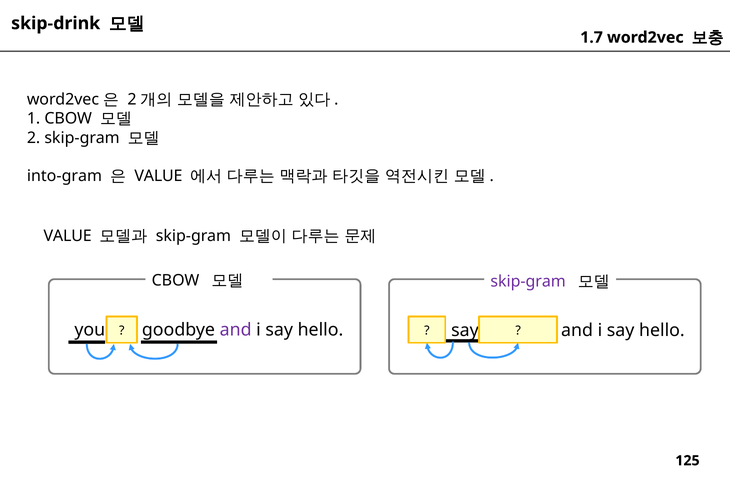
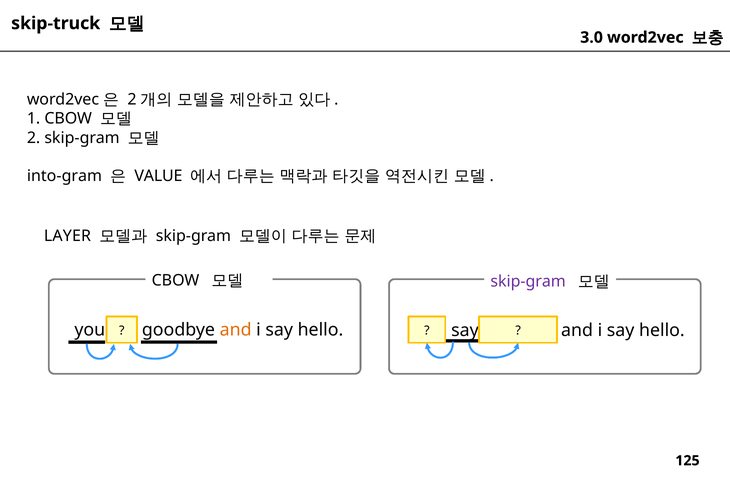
skip-drink: skip-drink -> skip-truck (56, 23)
1.7: 1.7 -> 3.0 (592, 37)
VALUE: VALUE -> LAYER (67, 236)
and colour: purple -> orange (236, 329)
